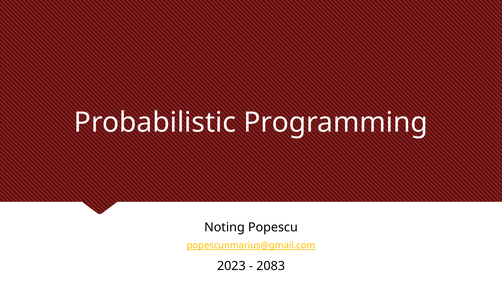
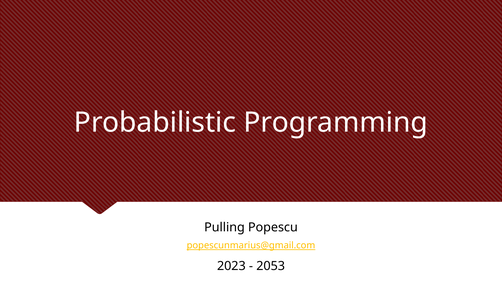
Noting: Noting -> Pulling (224, 228)
2083: 2083 -> 2053 (271, 266)
